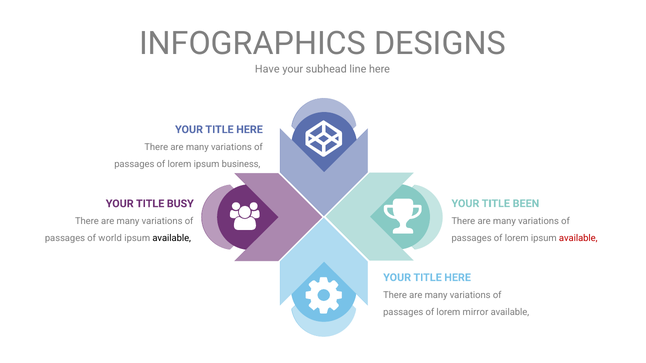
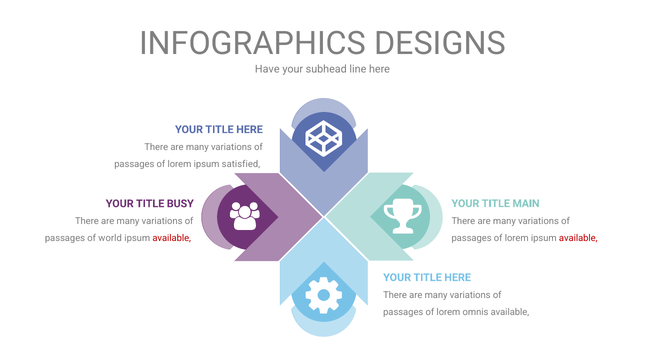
business: business -> satisfied (241, 164)
BEEN: BEEN -> MAIN (526, 204)
available colour: black -> red (172, 238)
mirror: mirror -> omnis (476, 312)
